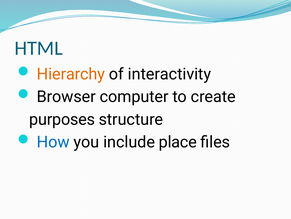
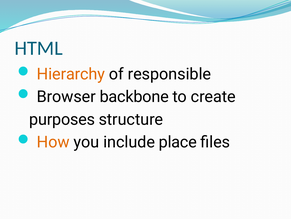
interactivity: interactivity -> responsible (169, 74)
computer: computer -> backbone (134, 96)
How colour: blue -> orange (53, 142)
